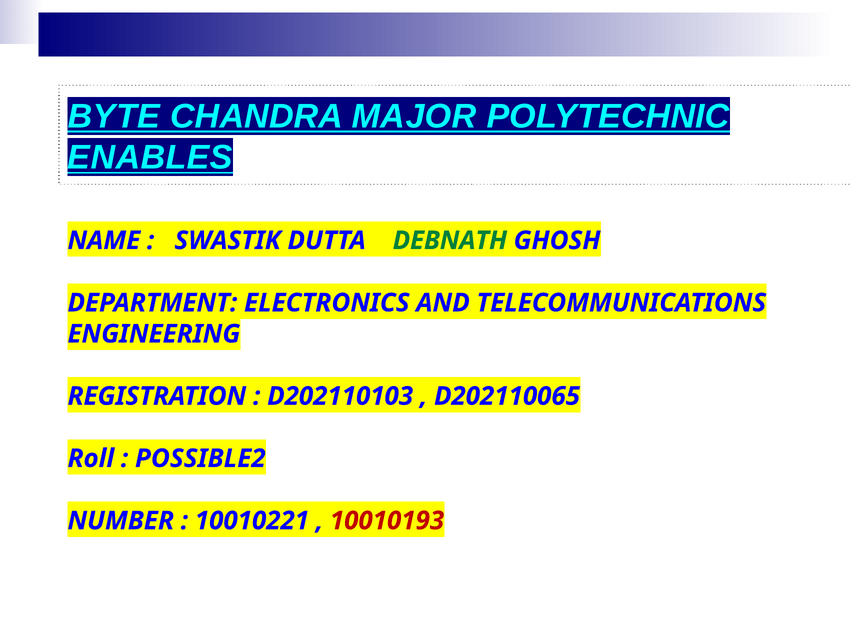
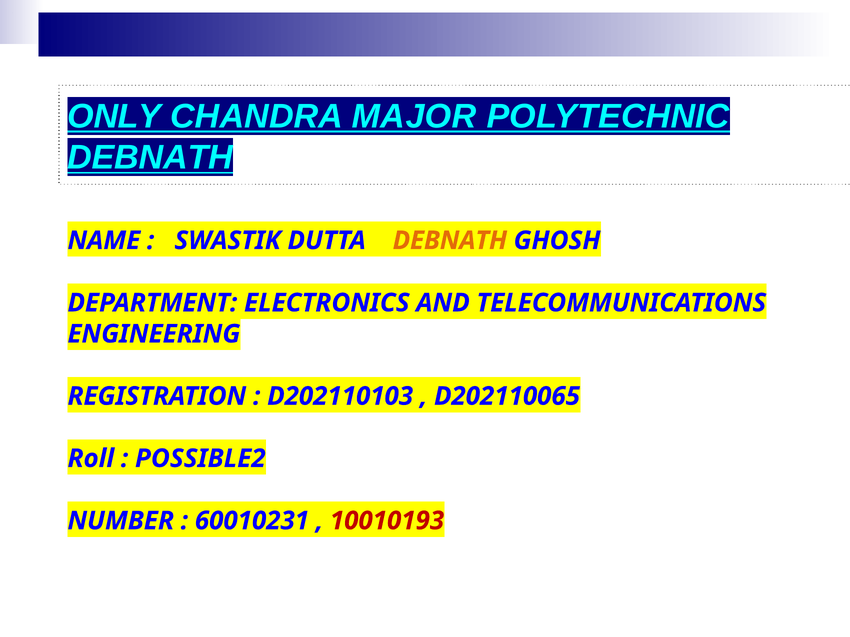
BYTE: BYTE -> ONLY (114, 117)
ENABLES: ENABLES -> DEBNATH (150, 158)
DEBNATH colour: green -> orange (450, 241)
10010221: 10010221 -> 60010231 (252, 521)
